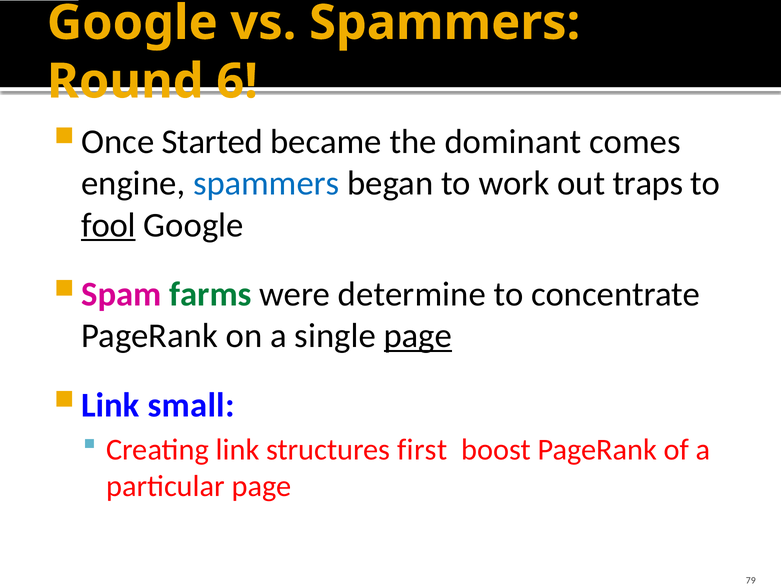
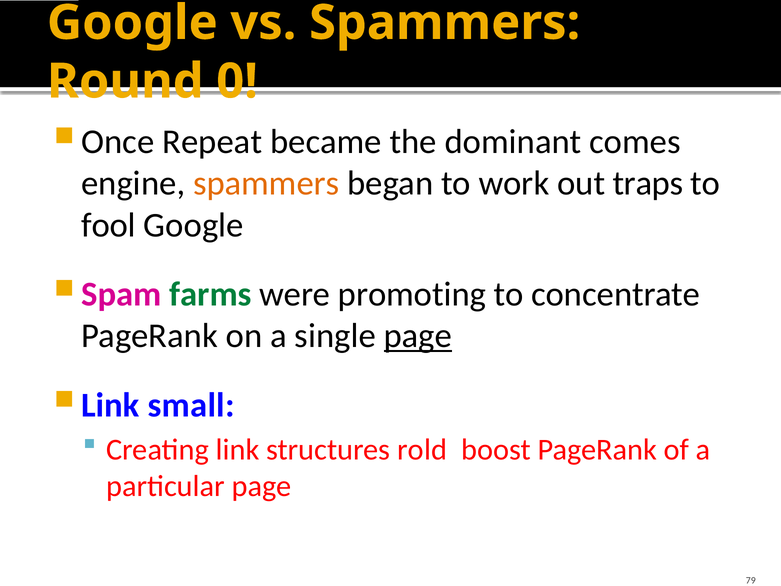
6: 6 -> 0 (237, 81)
Started: Started -> Repeat (212, 142)
spammers colour: blue -> orange (266, 183)
fool underline: present -> none (108, 225)
determine: determine -> promoting (412, 294)
first: first -> rold (422, 450)
